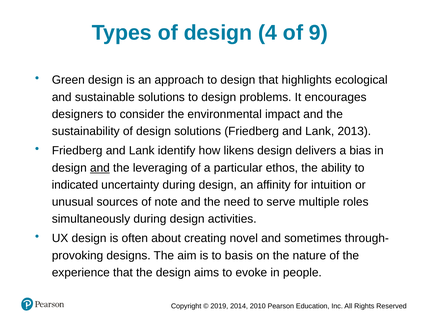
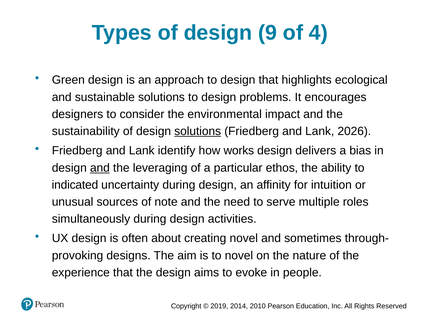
4: 4 -> 9 (268, 33)
9: 9 -> 4 (318, 33)
solutions underline: none -> present (198, 131)
2013: 2013 -> 2026 (354, 131)
likens: likens -> works (239, 150)
to basis: basis -> novel (239, 255)
